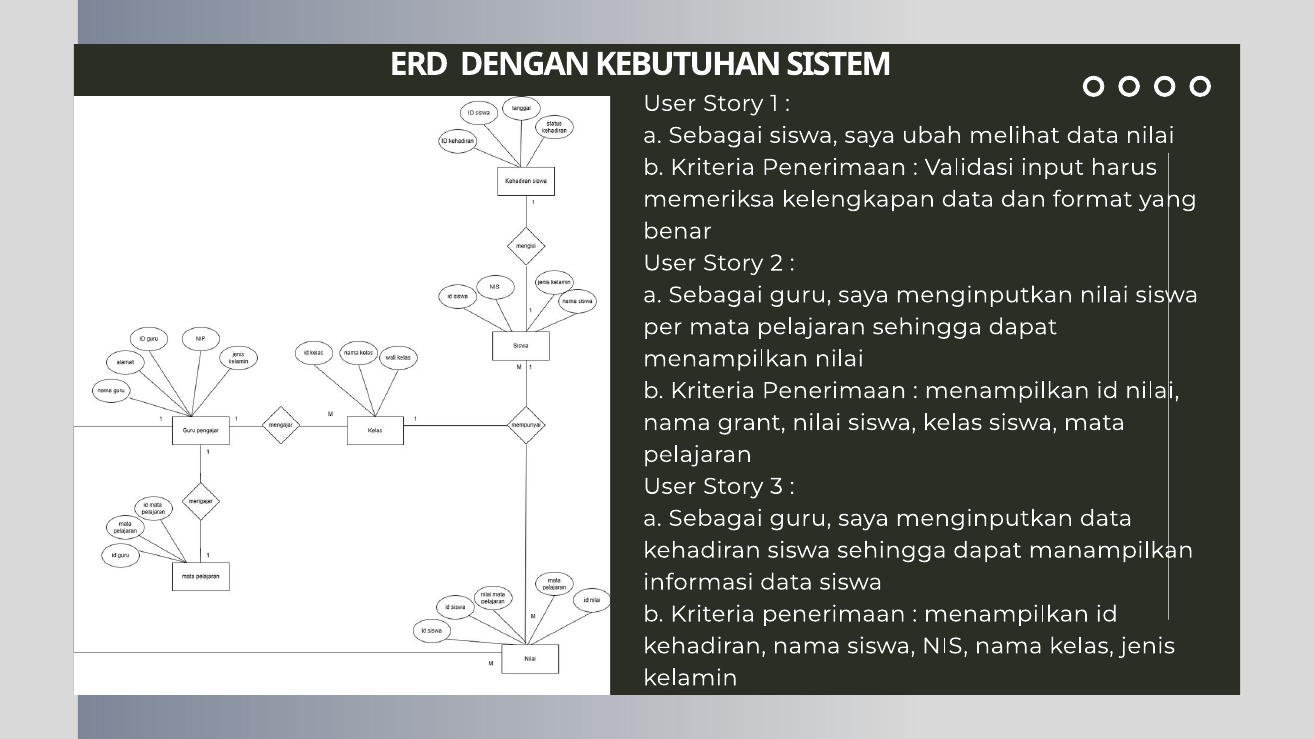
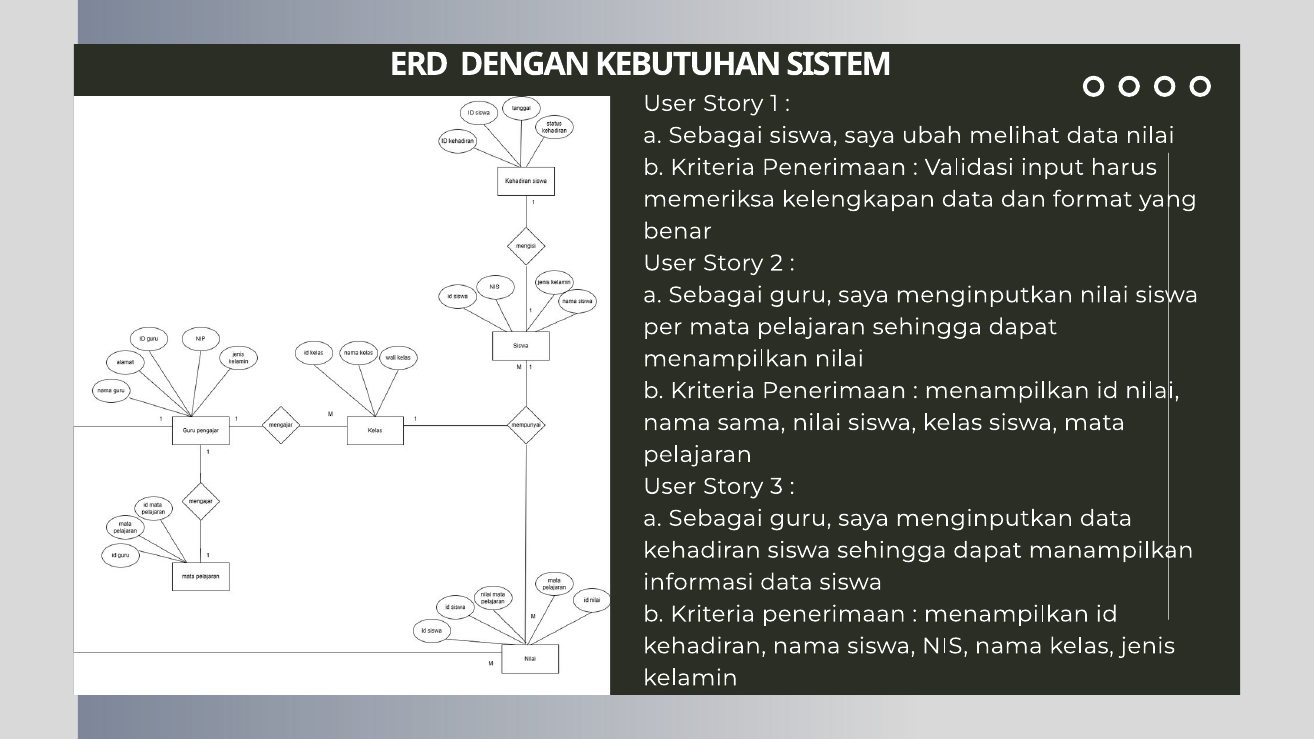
grant: grant -> sama (752, 423)
